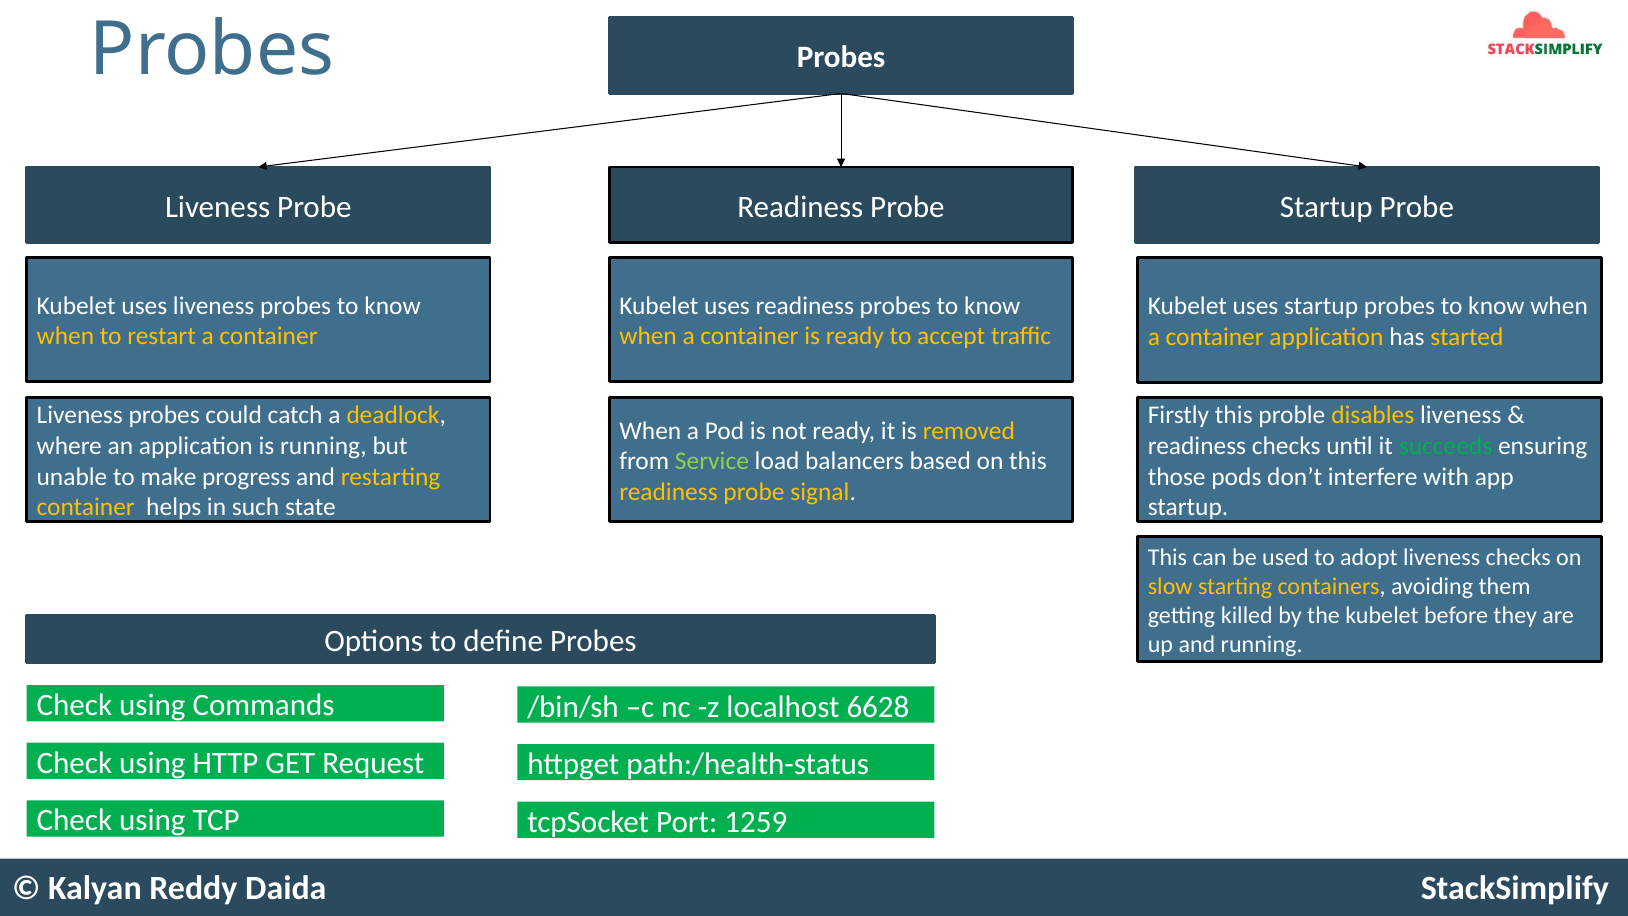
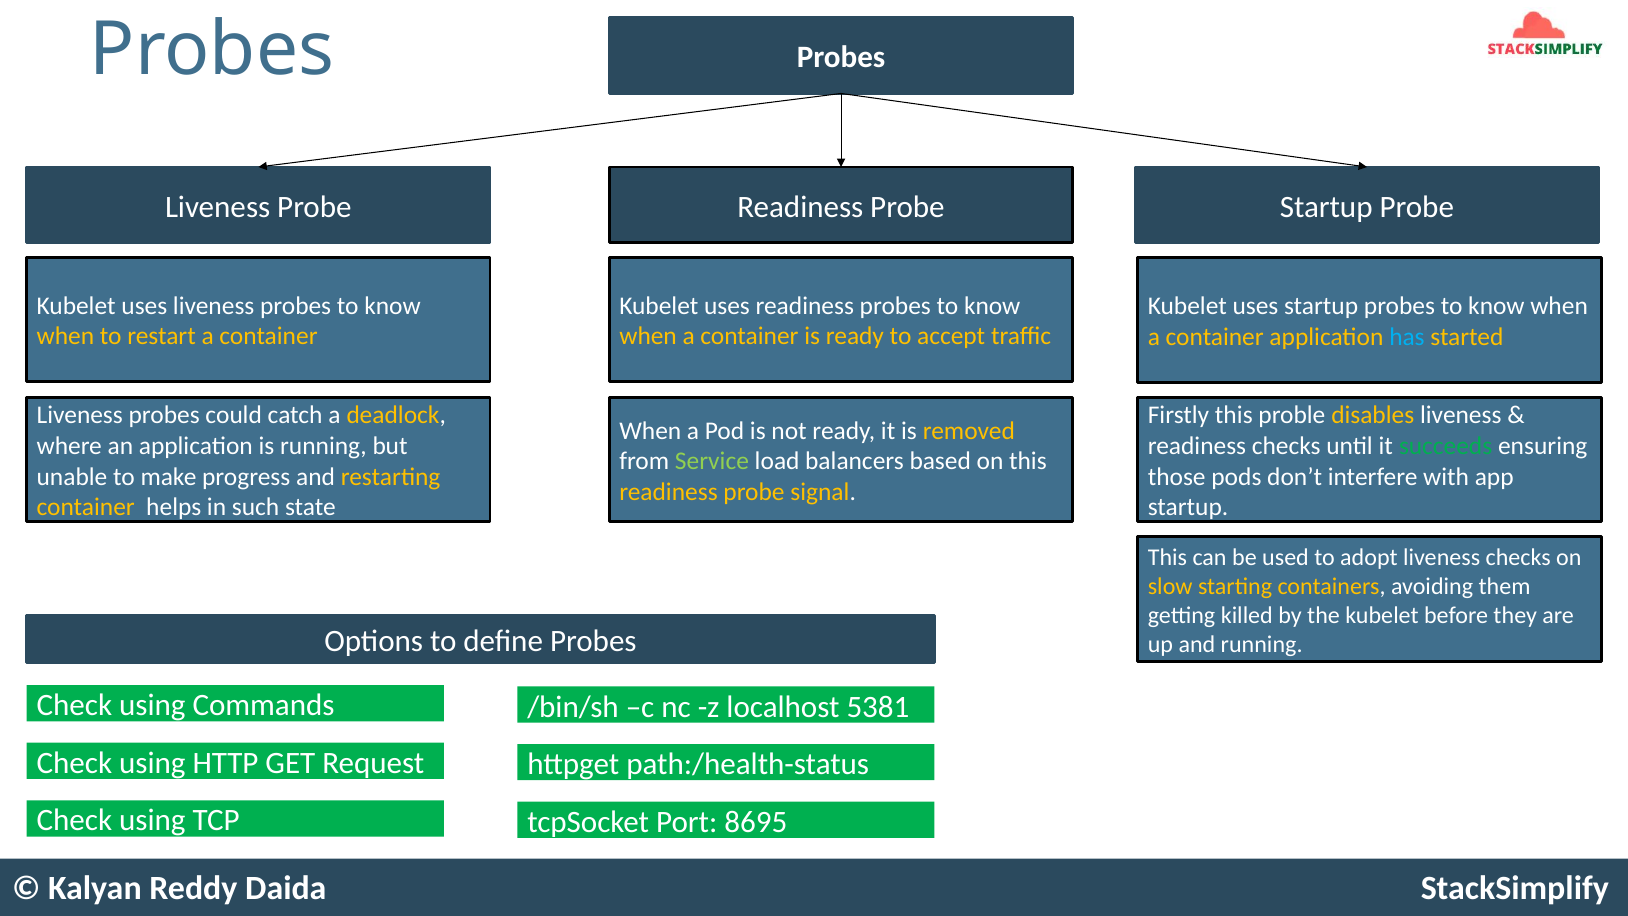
has colour: white -> light blue (1407, 337)
6628: 6628 -> 5381 (878, 707)
1259: 1259 -> 8695 (756, 822)
